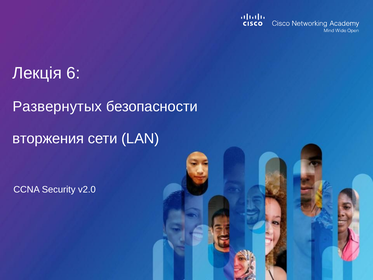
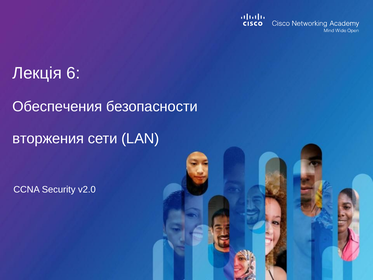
Развернутых: Развернутых -> Обеспечения (57, 106)
